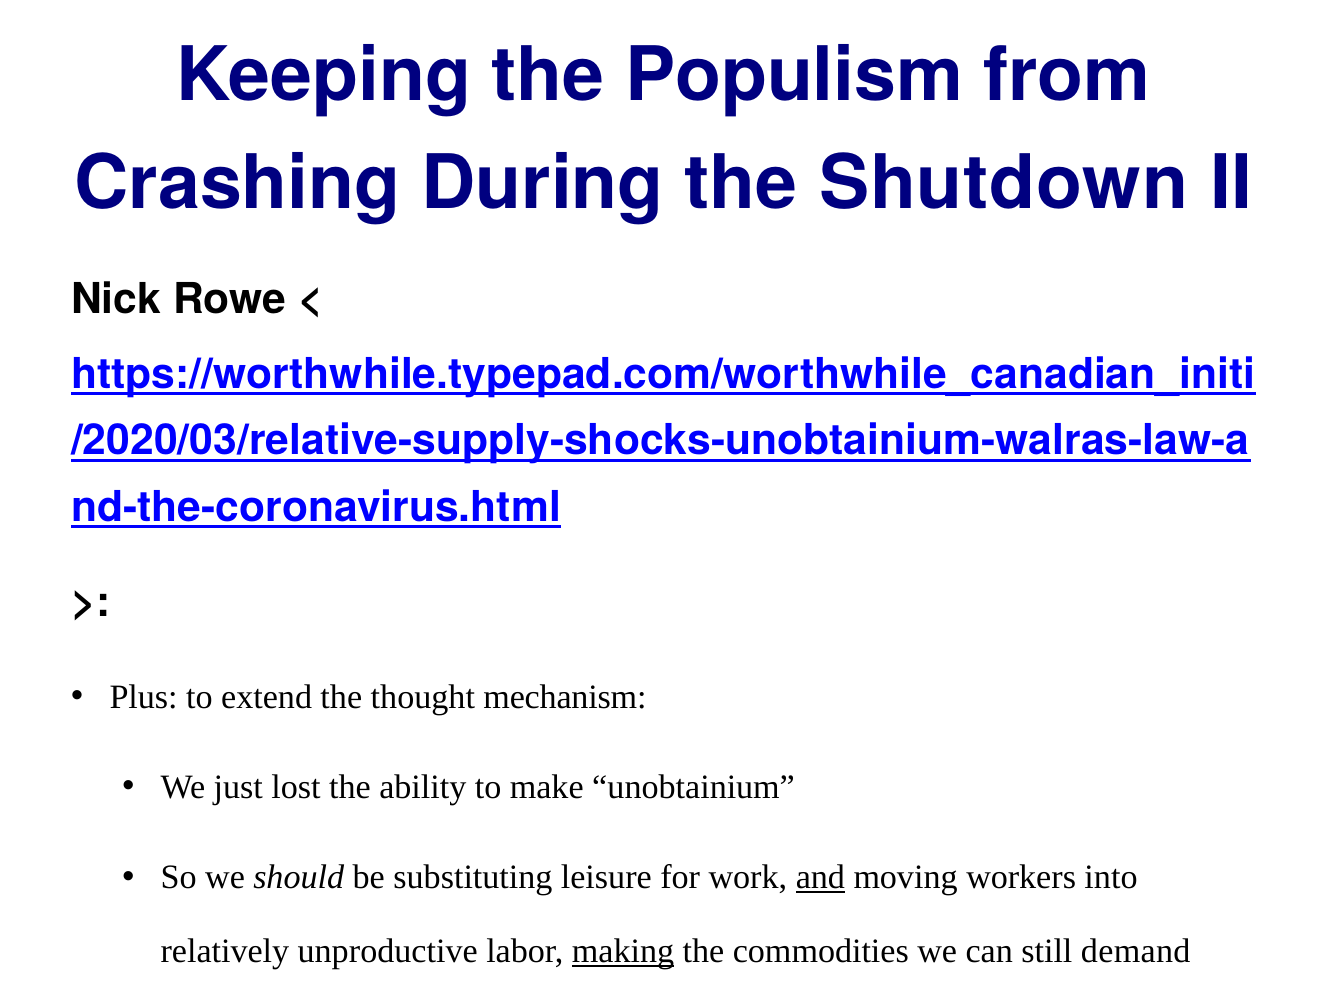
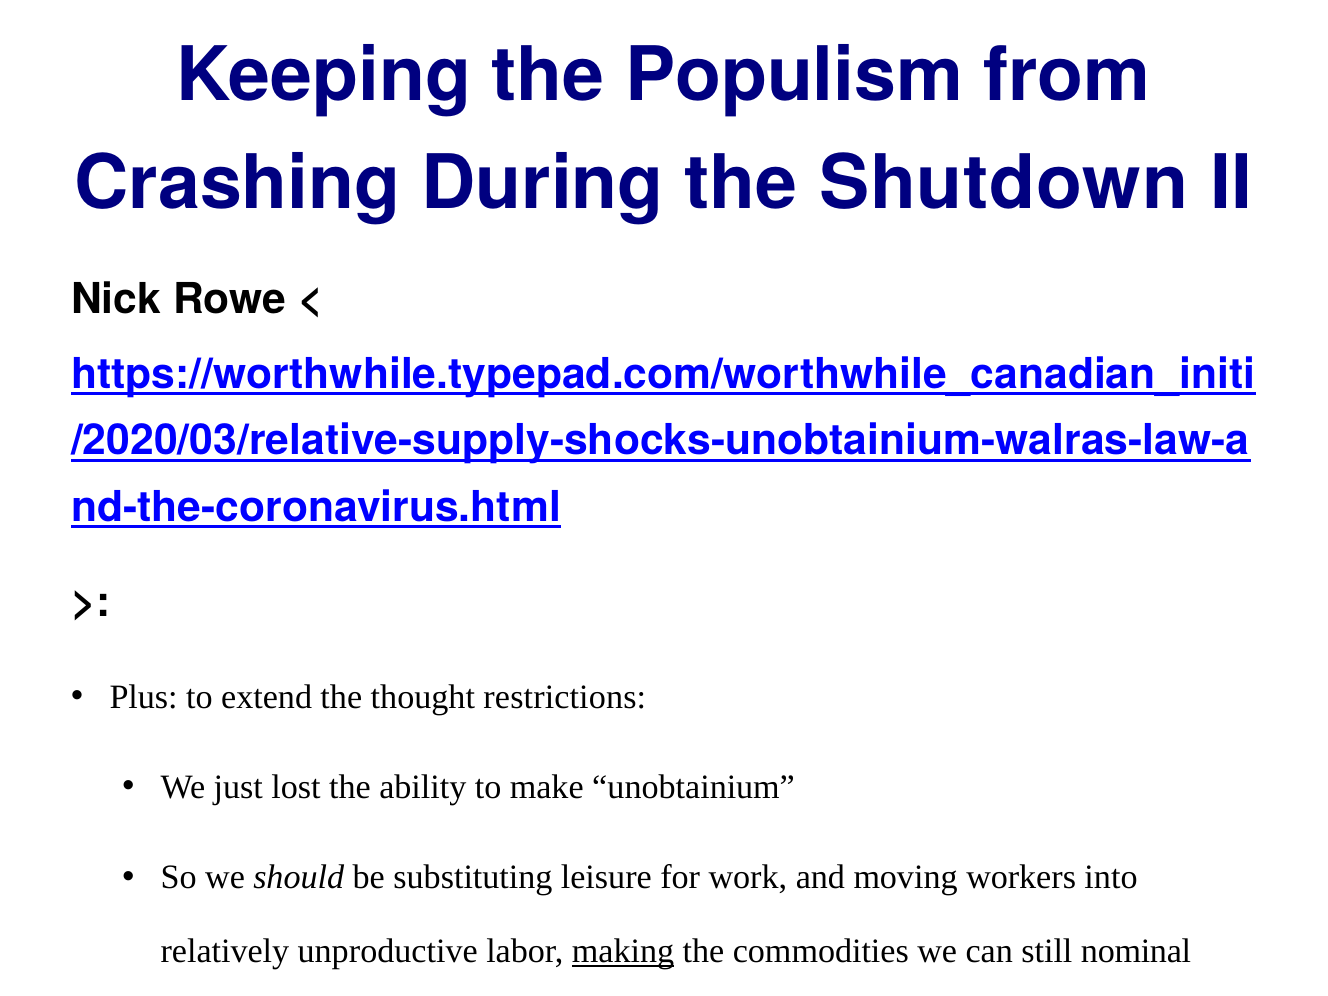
mechanism: mechanism -> restrictions (565, 697)
and underline: present -> none (820, 878)
demand: demand -> nominal (1136, 951)
